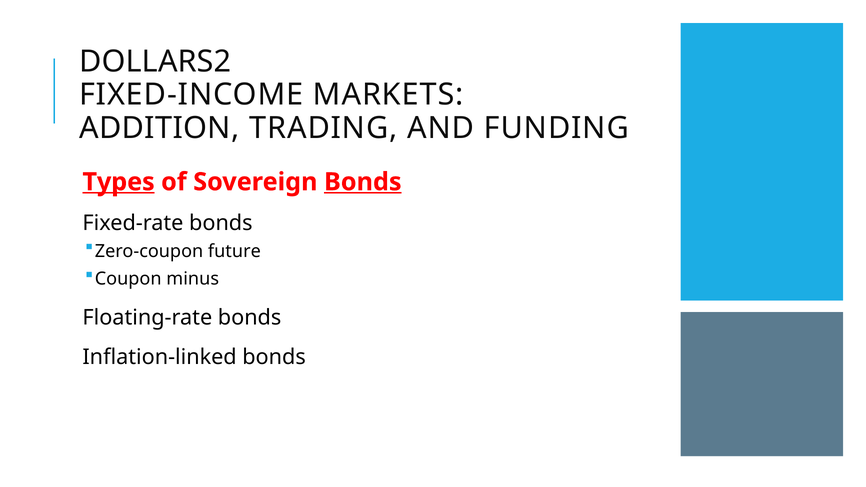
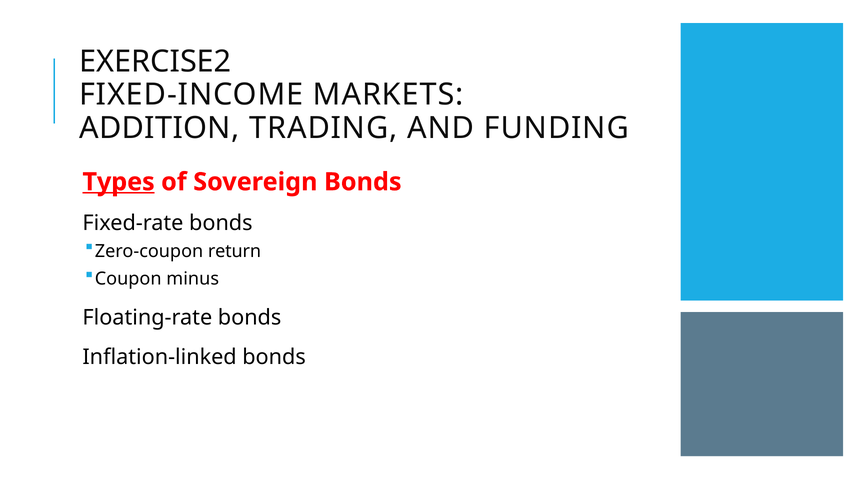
DOLLARS2: DOLLARS2 -> EXERCISE2 (155, 61)
Bonds underline: present -> none (363, 182)
future: future -> return (234, 251)
